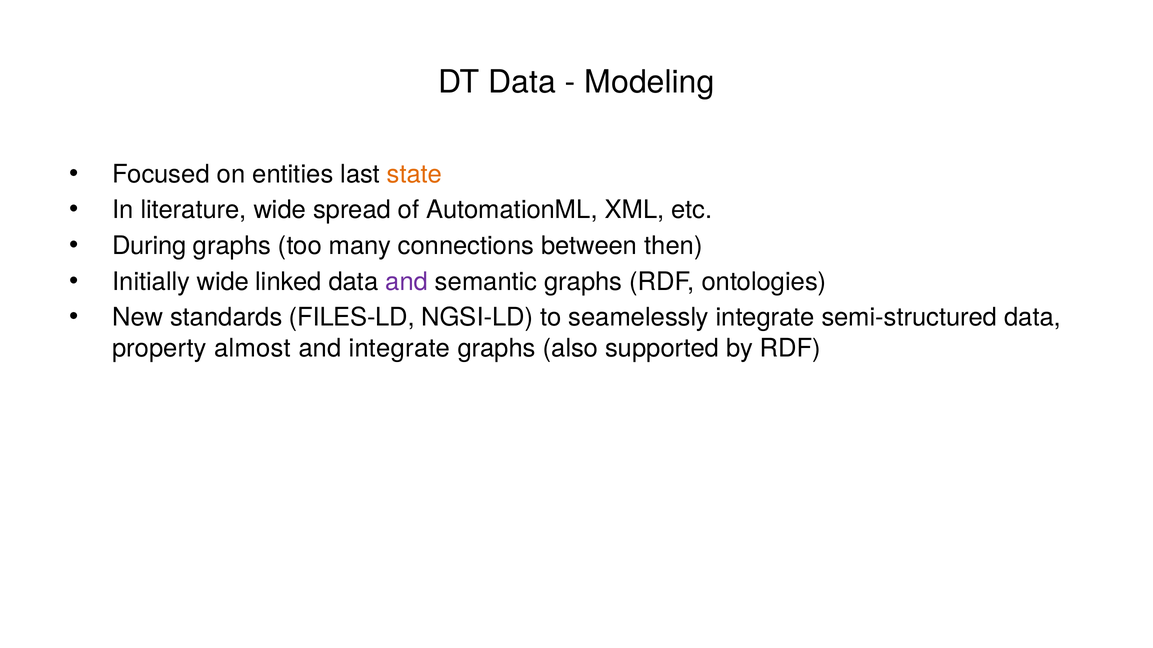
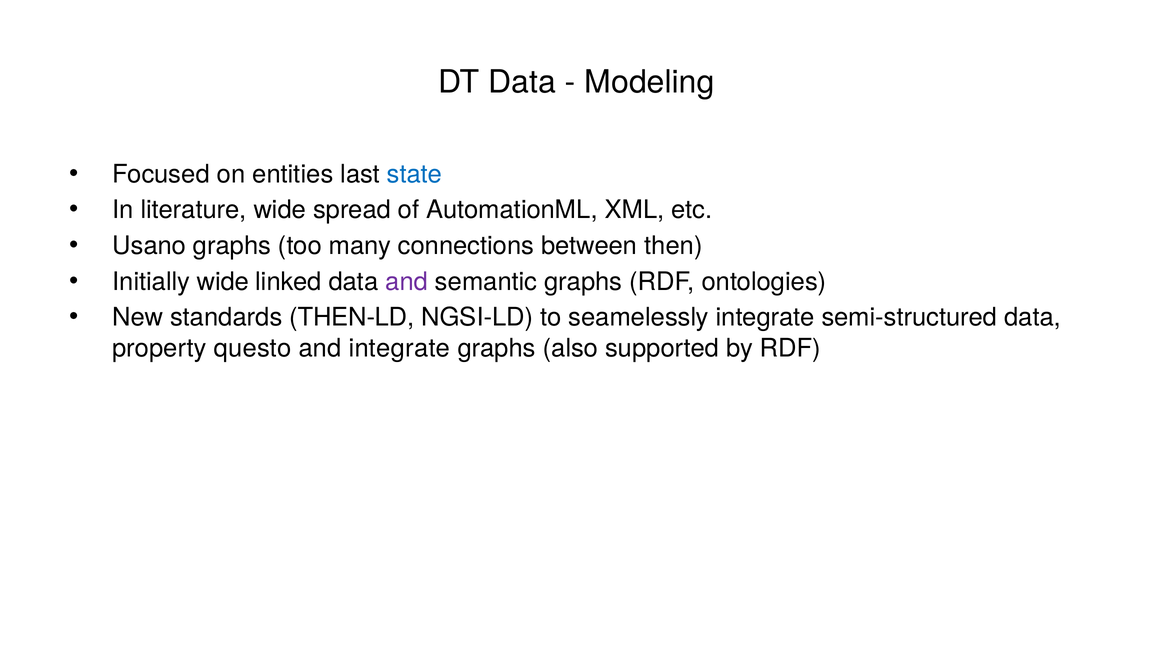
state colour: orange -> blue (414, 174)
During: During -> Usano (149, 246)
FILES-LD: FILES-LD -> THEN-LD (352, 318)
almost: almost -> questo (253, 348)
